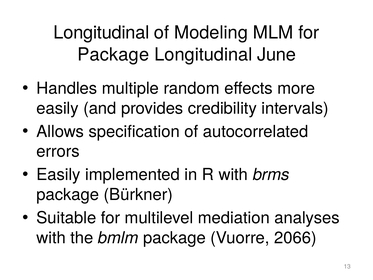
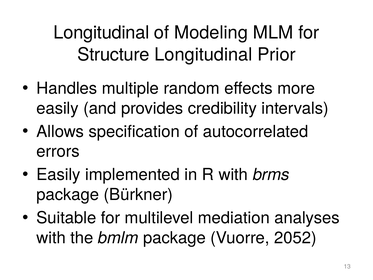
Package: Package -> Structure (113, 54)
June: June -> Prior (276, 54)
2066: 2066 -> 2052 (295, 238)
